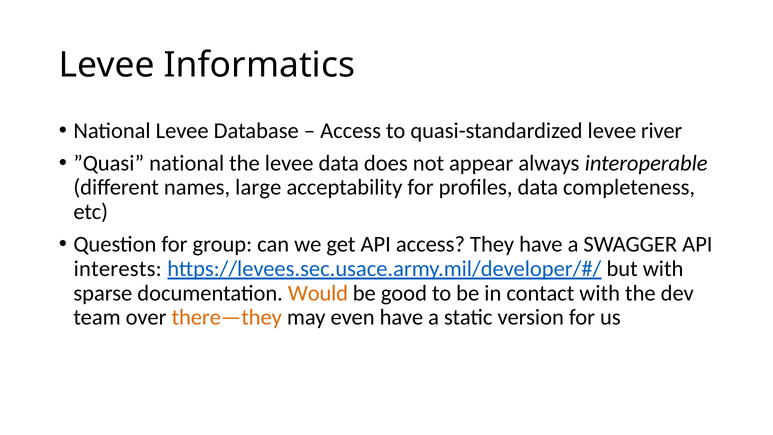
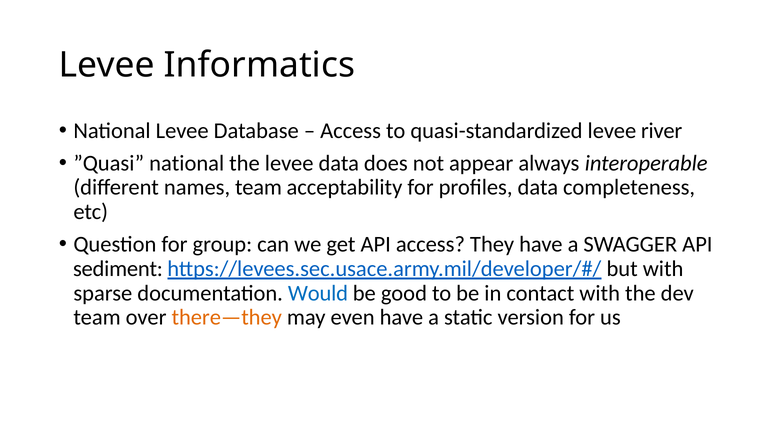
names large: large -> team (258, 187)
interests: interests -> sediment (118, 269)
Would colour: orange -> blue (318, 293)
